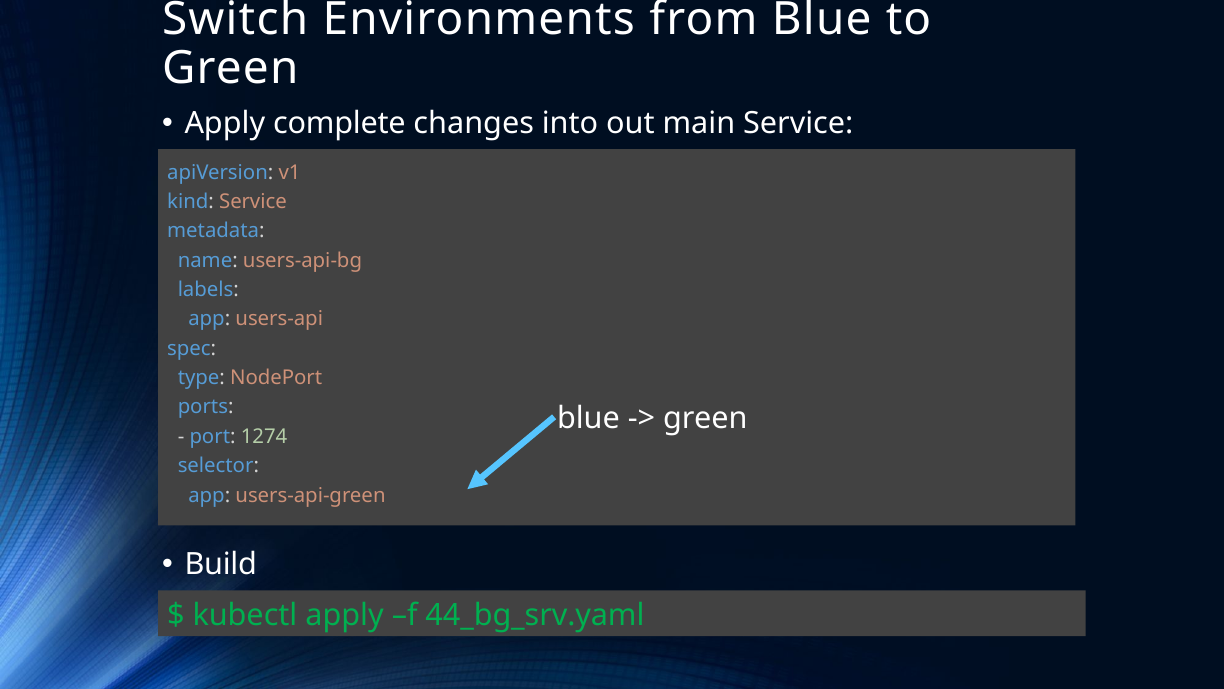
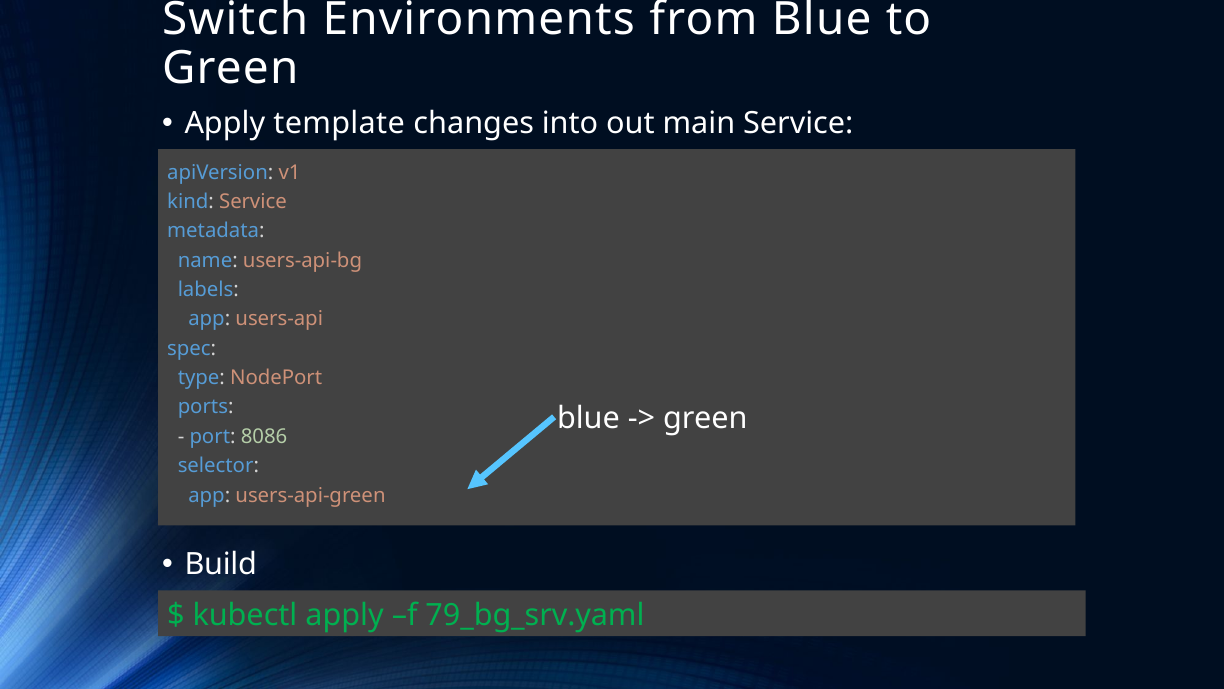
complete: complete -> template (339, 124)
1274: 1274 -> 8086 (264, 436)
44_bg_srv.yaml: 44_bg_srv.yaml -> 79_bg_srv.yaml (535, 615)
